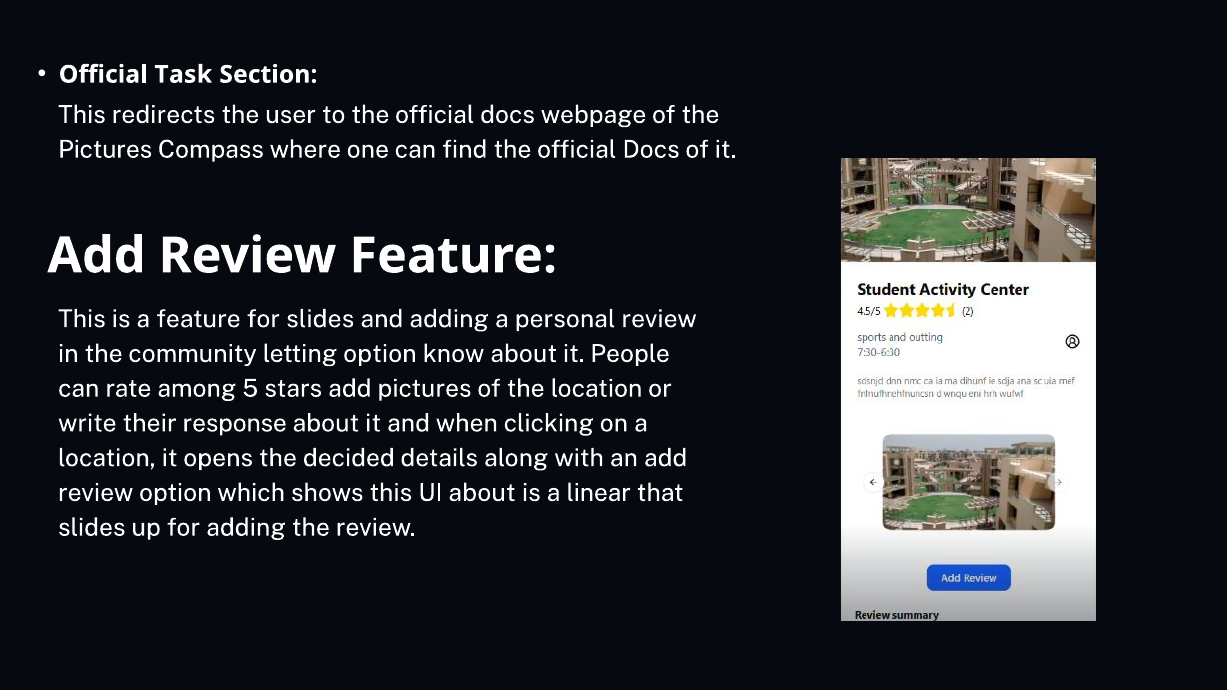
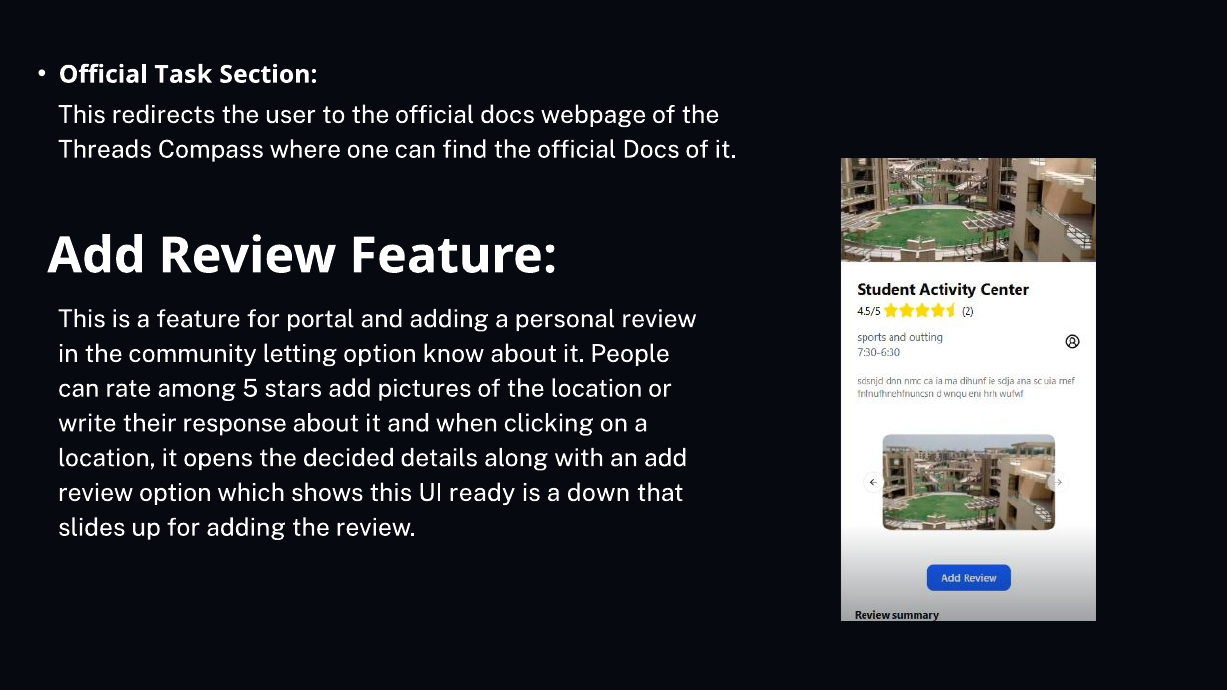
Pictures: Pictures -> Threads (105, 150)
for slides: slides -> portal (320, 319)
UI about: about -> ready (482, 493)
linear: linear -> down (598, 493)
